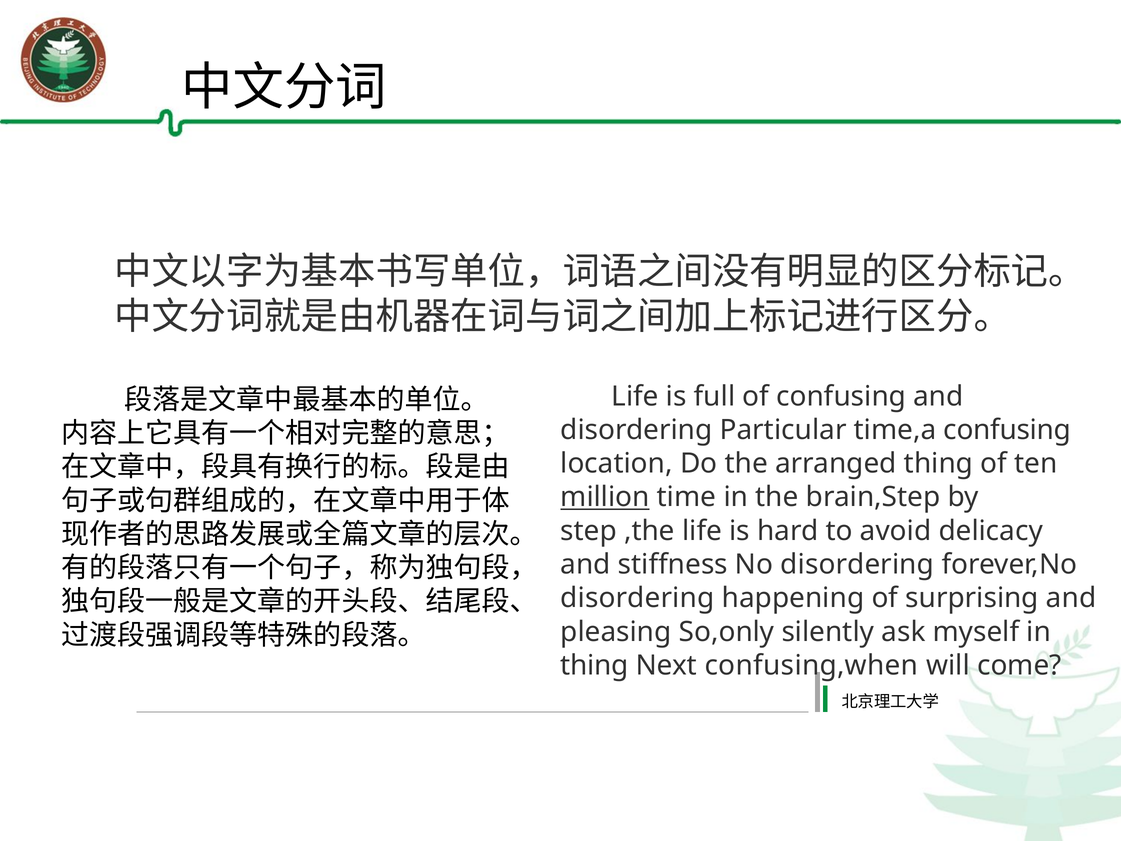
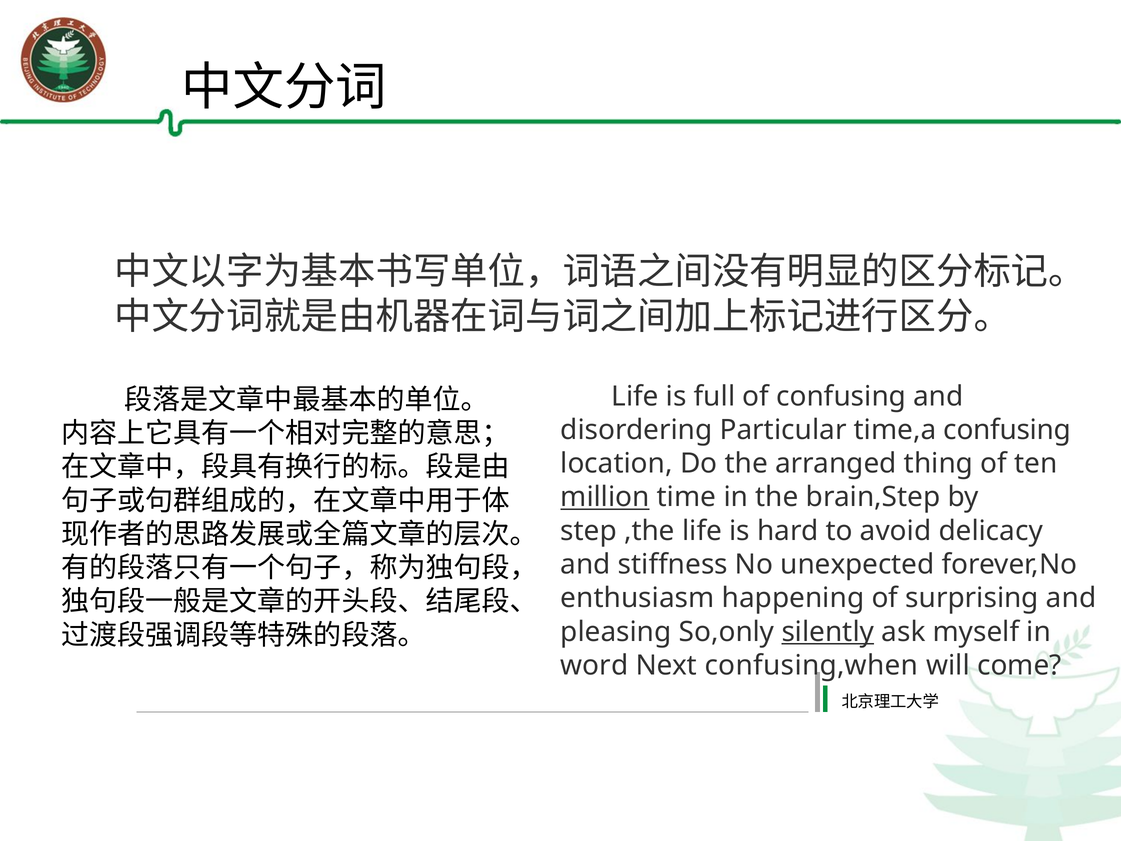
No disordering: disordering -> unexpected (857, 564)
disordering: disordering -> enthusiasm (637, 598)
silently underline: none -> present (828, 632)
thing: thing -> word (594, 665)
